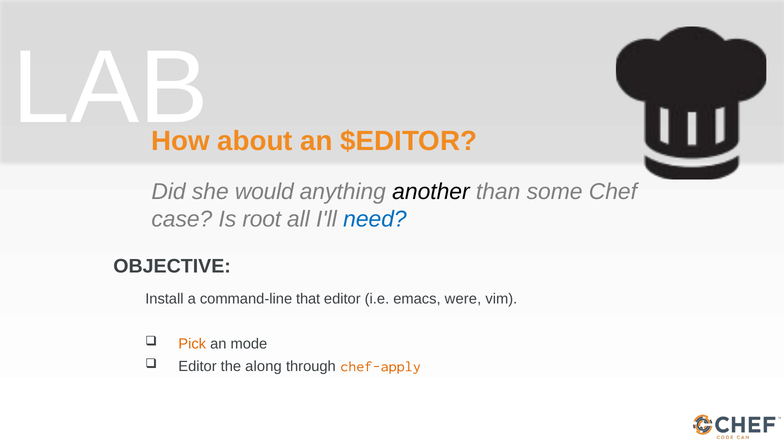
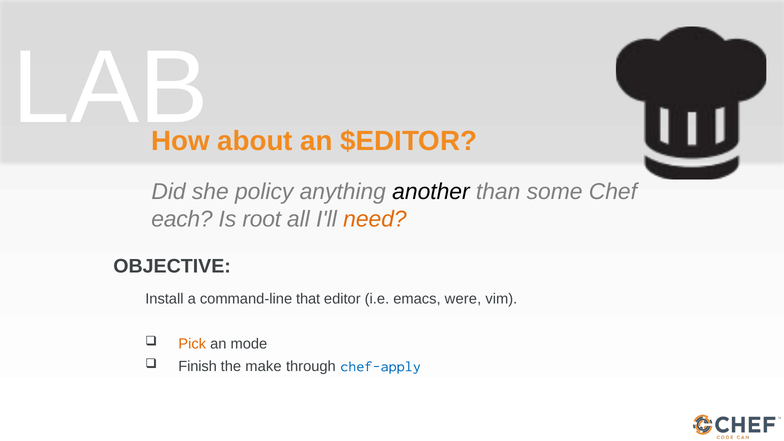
would: would -> policy (264, 192)
case: case -> each (182, 219)
need colour: blue -> orange (375, 219)
Editor: Editor -> Finish (198, 366)
along: along -> make (263, 366)
chef-apply colour: orange -> blue (381, 366)
